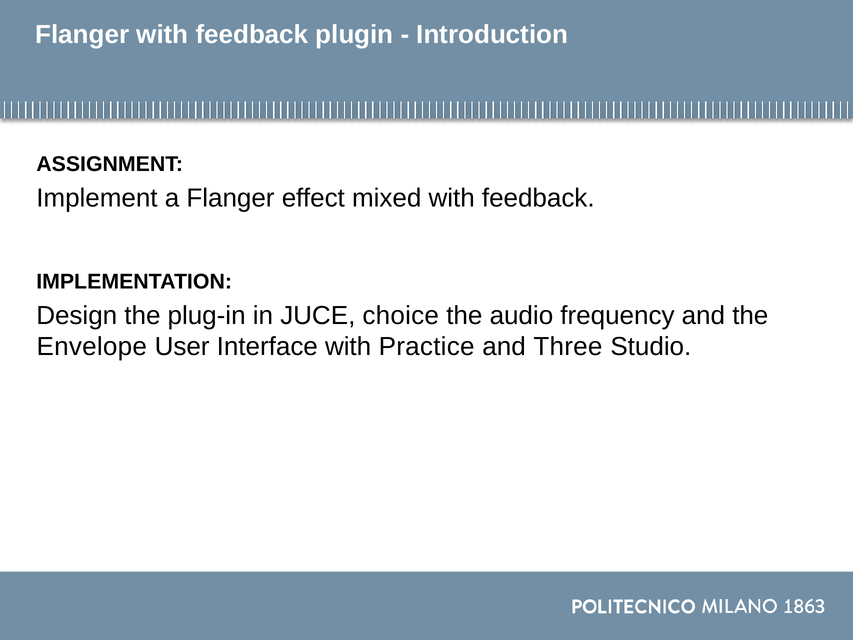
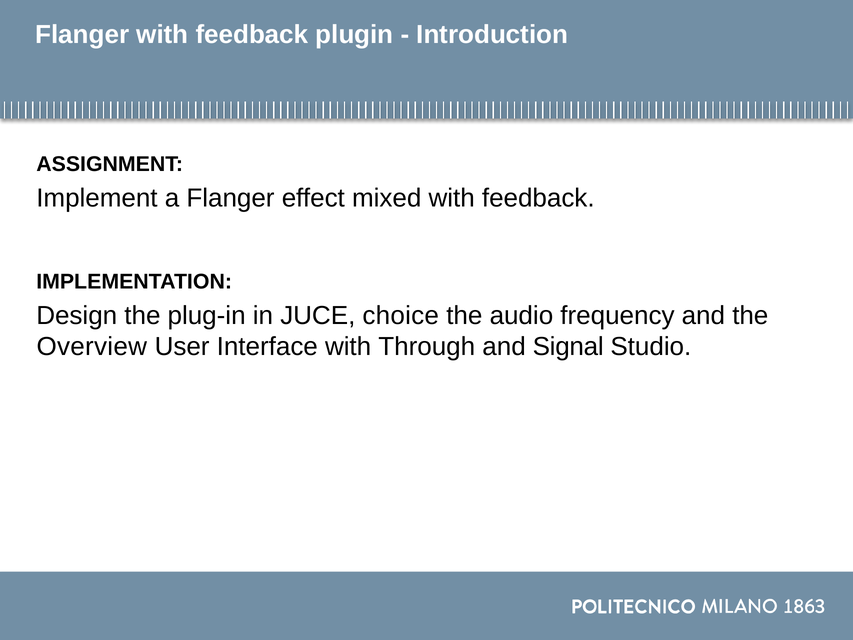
Envelope: Envelope -> Overview (92, 347)
Practice: Practice -> Through (427, 347)
Three: Three -> Signal (568, 347)
